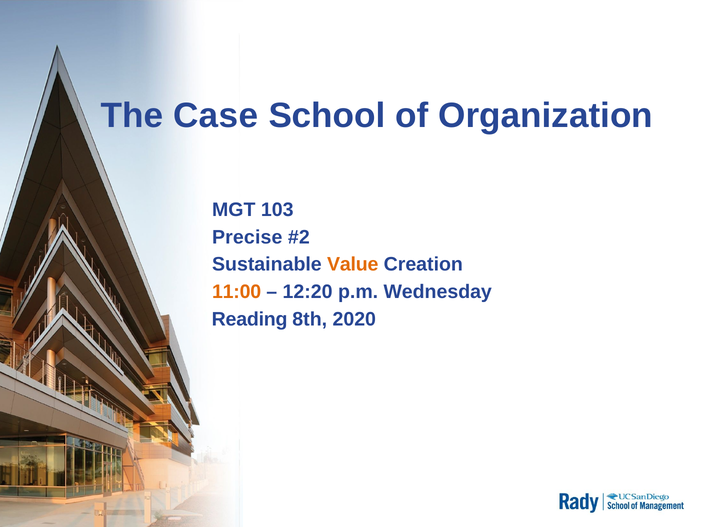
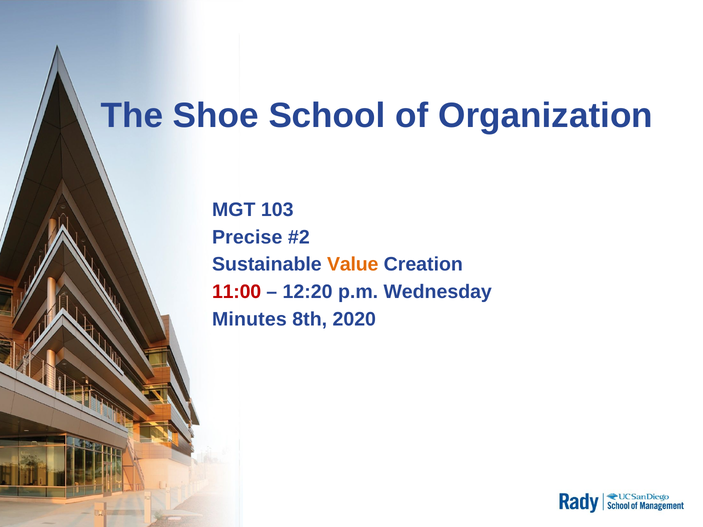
Case: Case -> Shoe (216, 115)
11:00 colour: orange -> red (237, 292)
Reading: Reading -> Minutes (249, 319)
